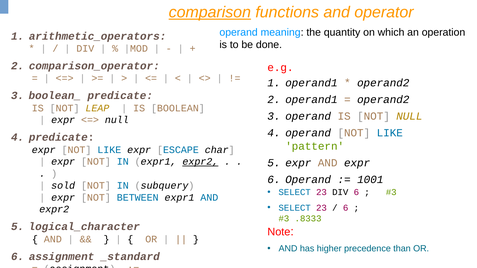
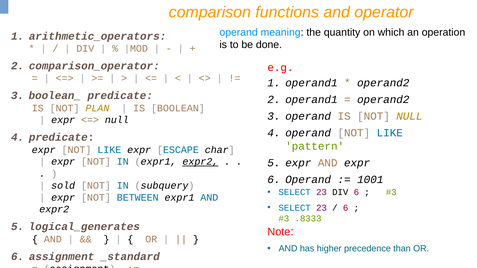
comparison underline: present -> none (210, 12)
LEAP: LEAP -> PLAN (97, 108)
logical_character: logical_character -> logical_generates (84, 227)
